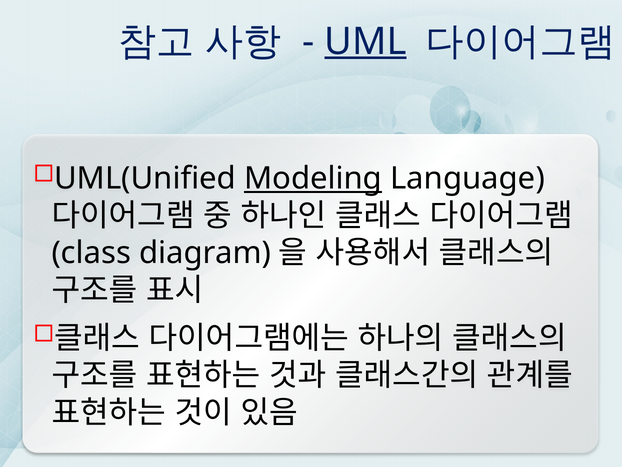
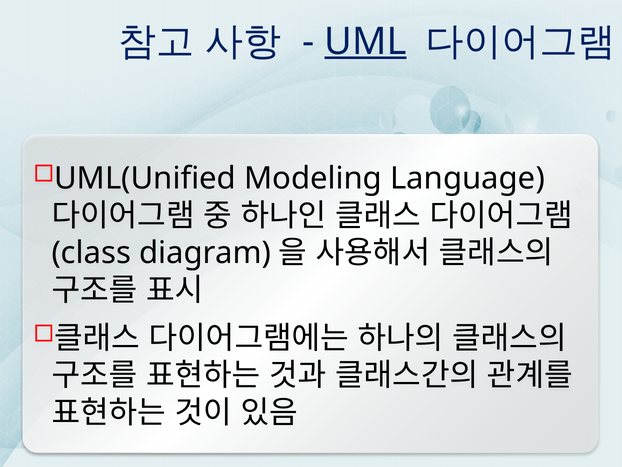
Modeling underline: present -> none (313, 178)
